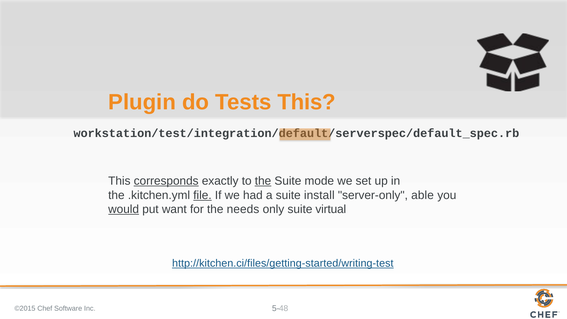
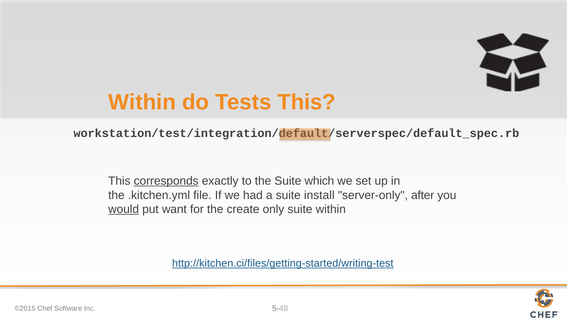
Plugin: Plugin -> Within (142, 102)
the underline: present -> none (263, 181)
mode: mode -> which (319, 181)
file underline: present -> none (202, 195)
able: able -> after (423, 195)
needs: needs -> create (243, 209)
suite virtual: virtual -> within (331, 209)
